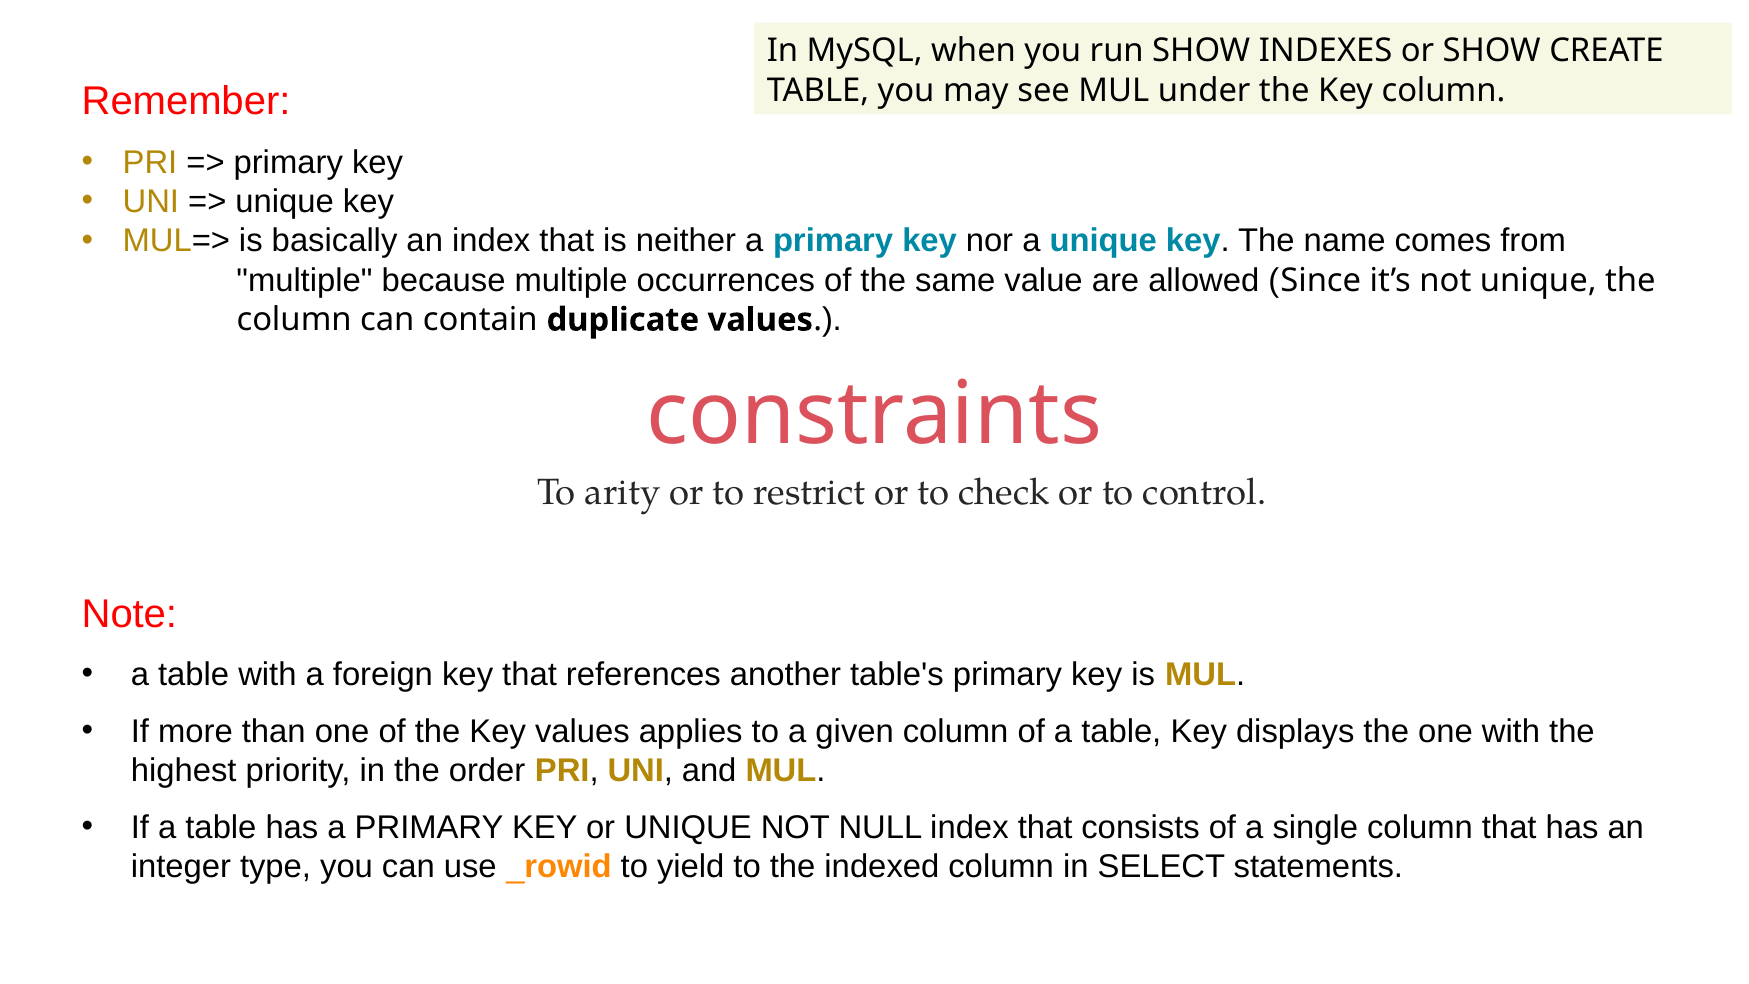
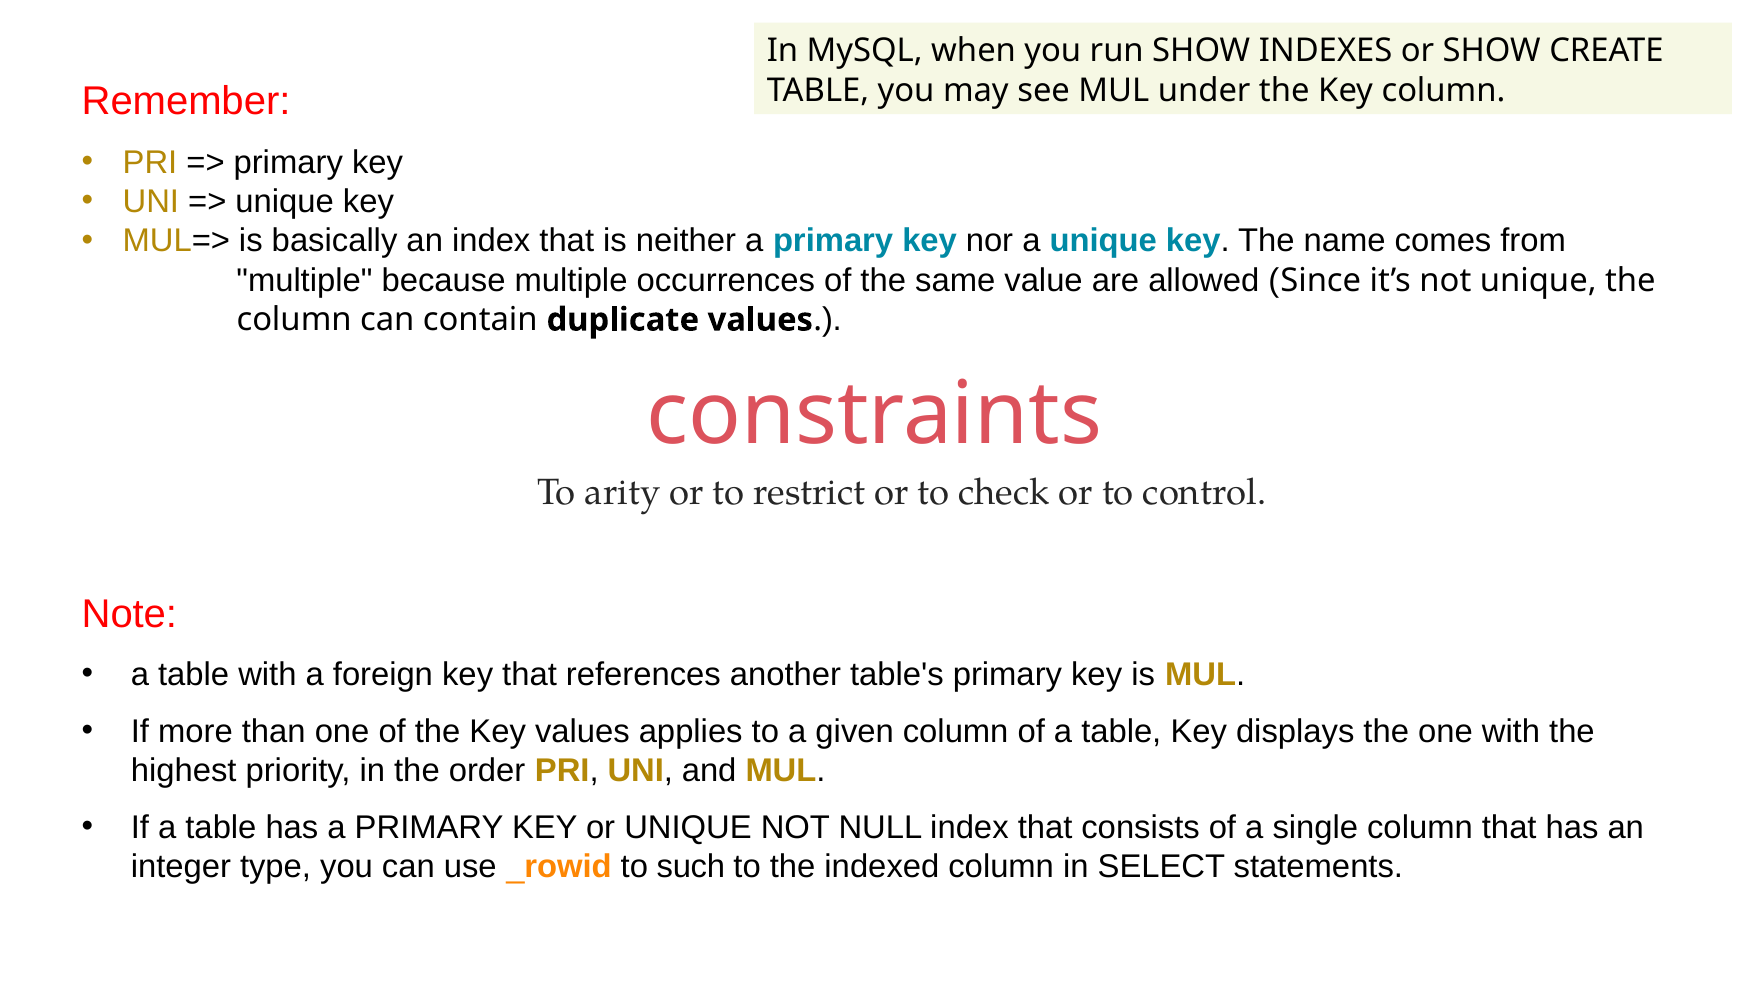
yield: yield -> such (691, 867)
